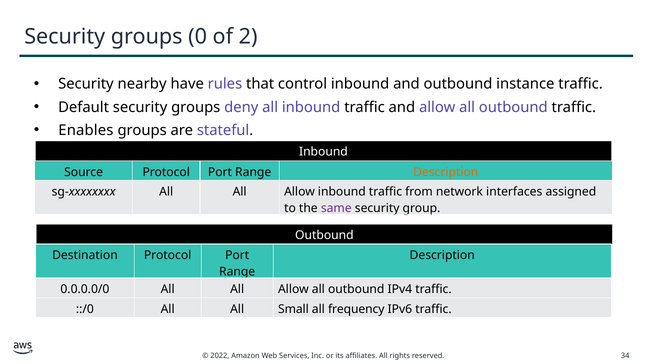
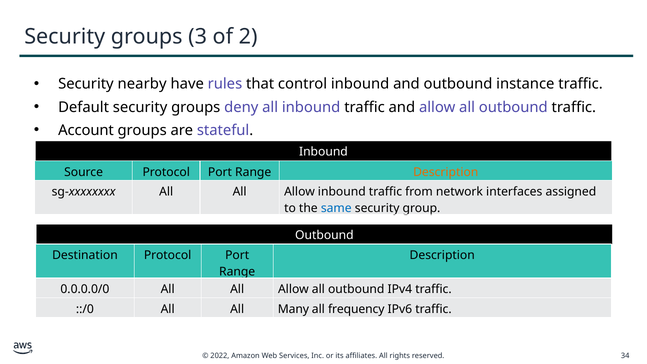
0: 0 -> 3 (198, 37)
Enables: Enables -> Account (86, 130)
same colour: purple -> blue (336, 208)
Small: Small -> Many (293, 309)
